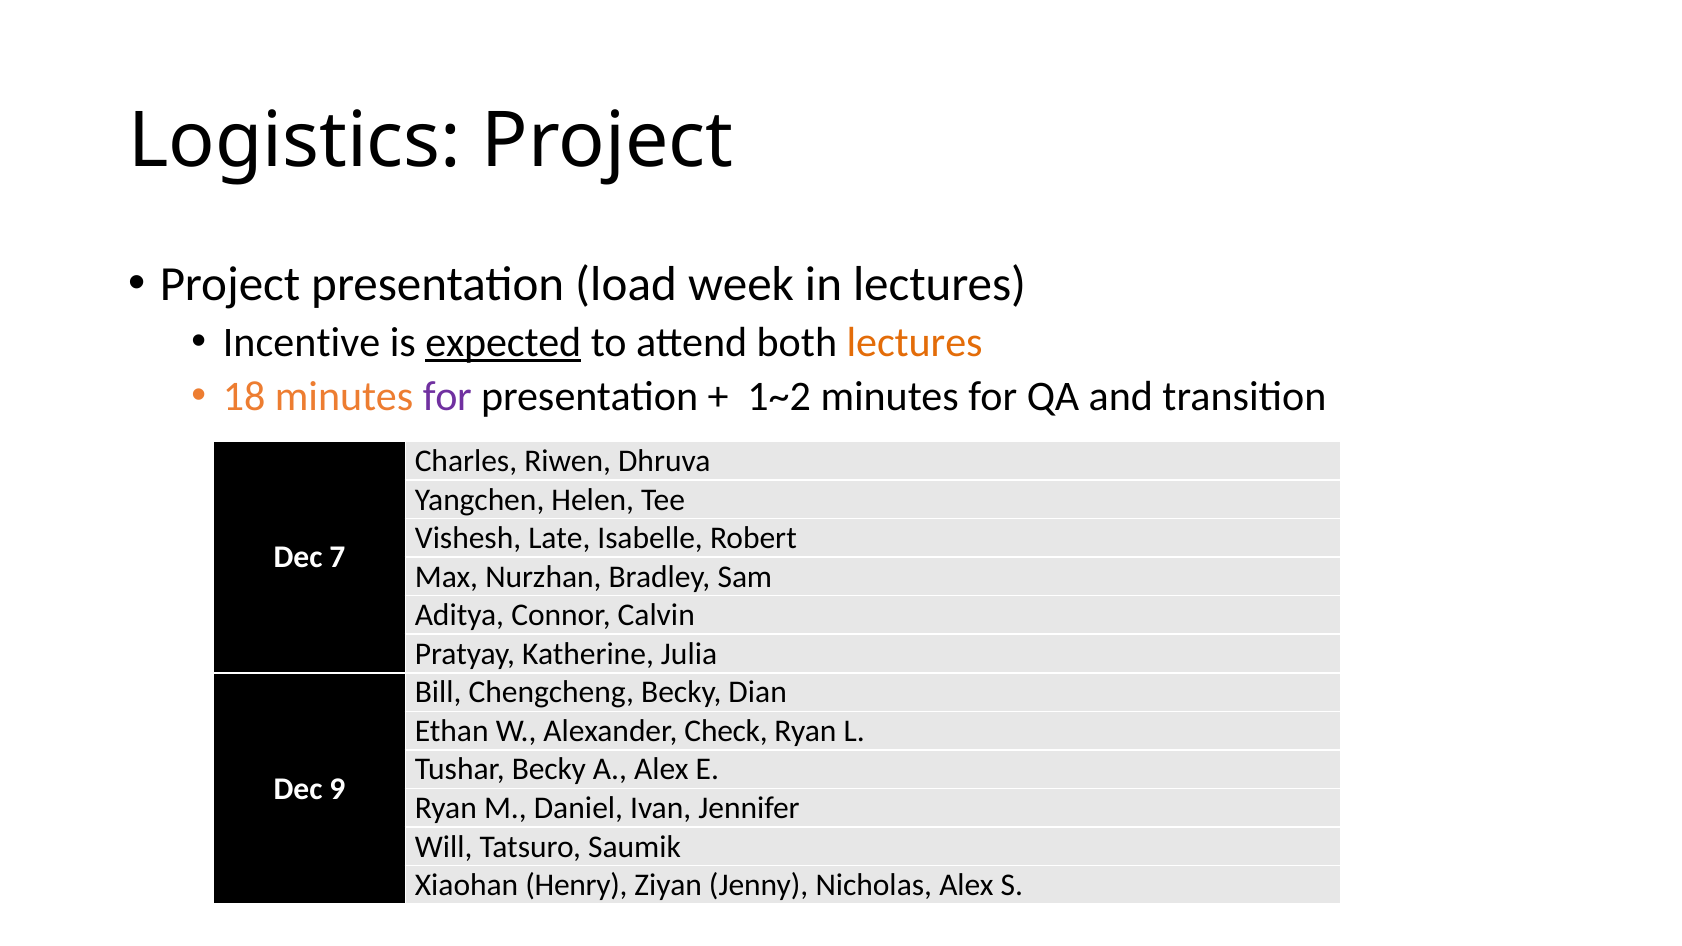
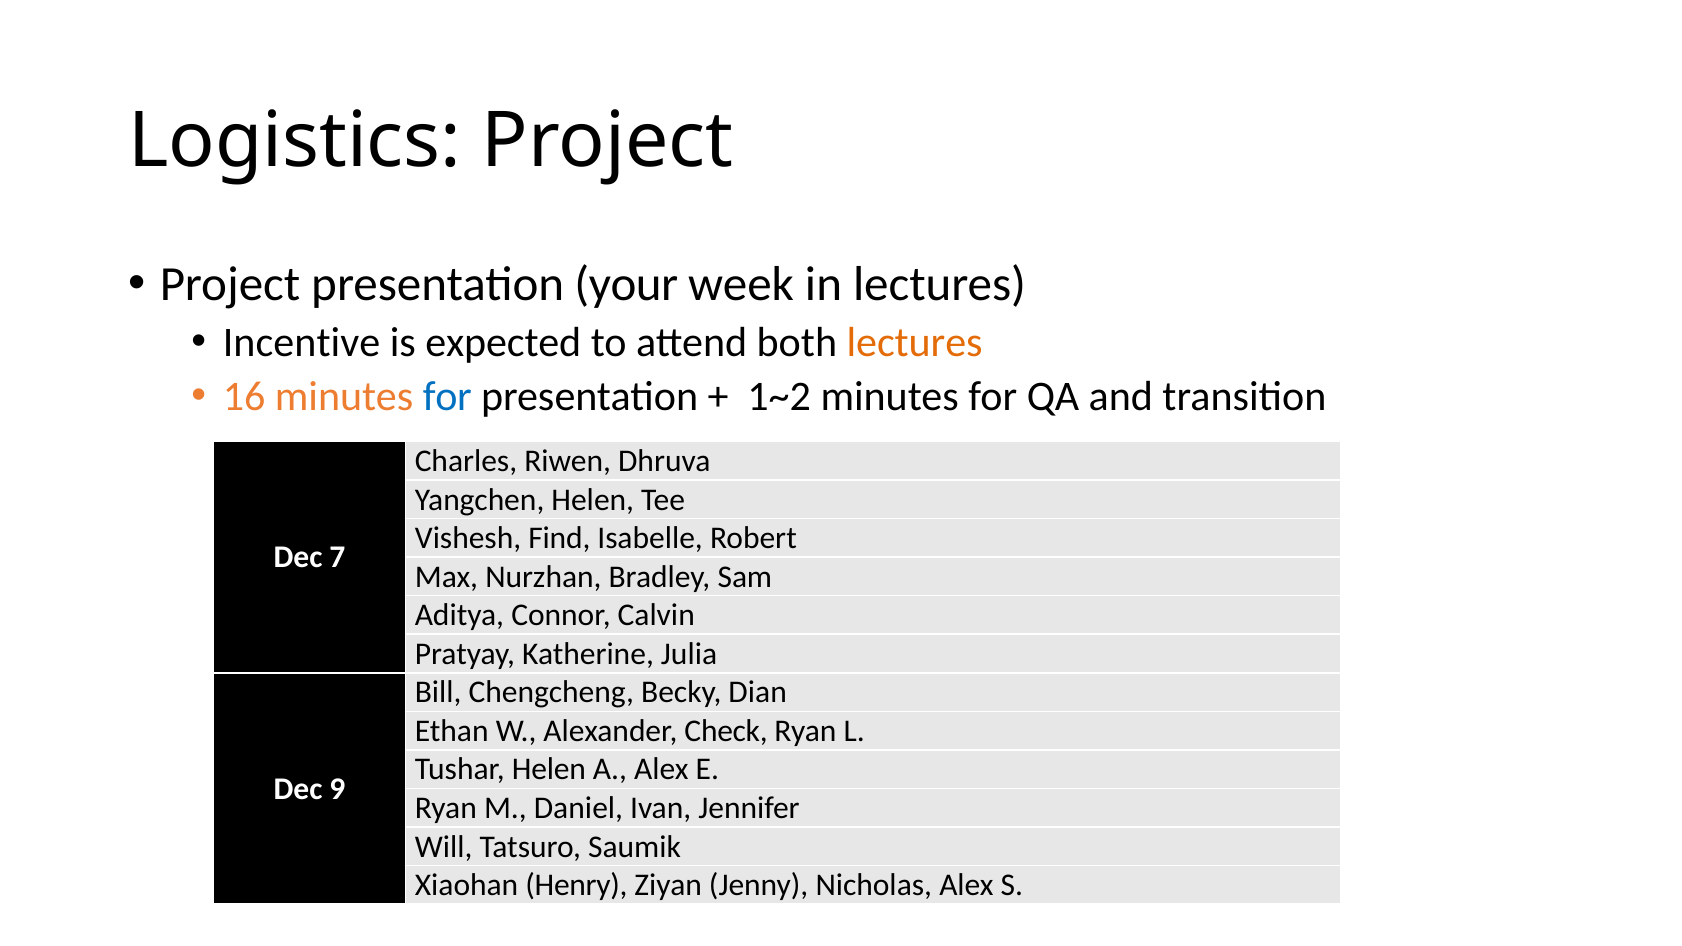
load: load -> your (626, 284)
expected underline: present -> none (503, 342)
18: 18 -> 16 (244, 396)
for colour: purple -> blue (447, 396)
Late: Late -> Find (559, 538)
Tushar Becky: Becky -> Helen (549, 770)
